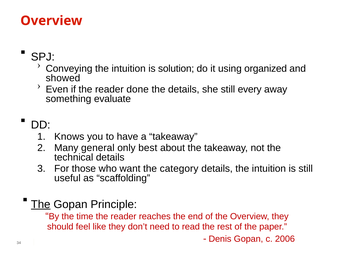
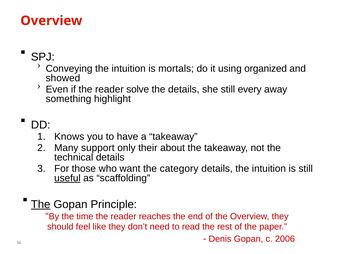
solution: solution -> mortals (176, 69)
done: done -> solve (138, 89)
evaluate: evaluate -> highlight (112, 99)
general: general -> support (98, 148)
best: best -> their (148, 148)
useful underline: none -> present (67, 178)
